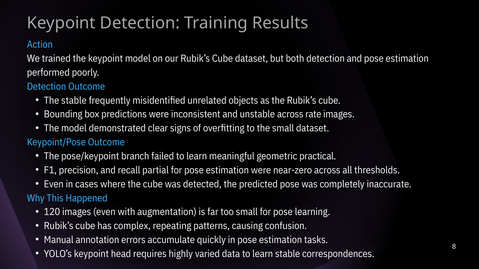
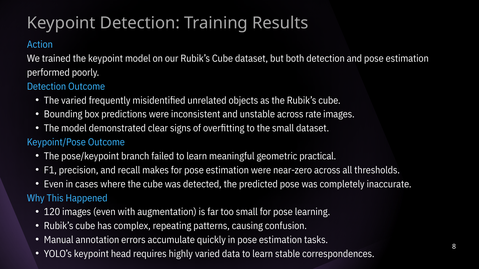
The stable: stable -> varied (74, 101)
partial: partial -> makes (156, 170)
